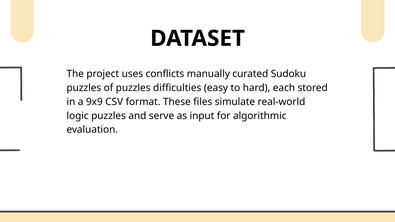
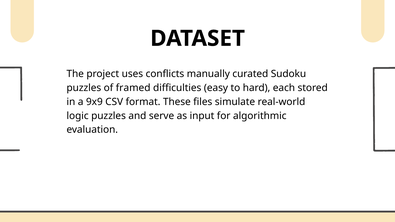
of puzzles: puzzles -> framed (133, 88)
